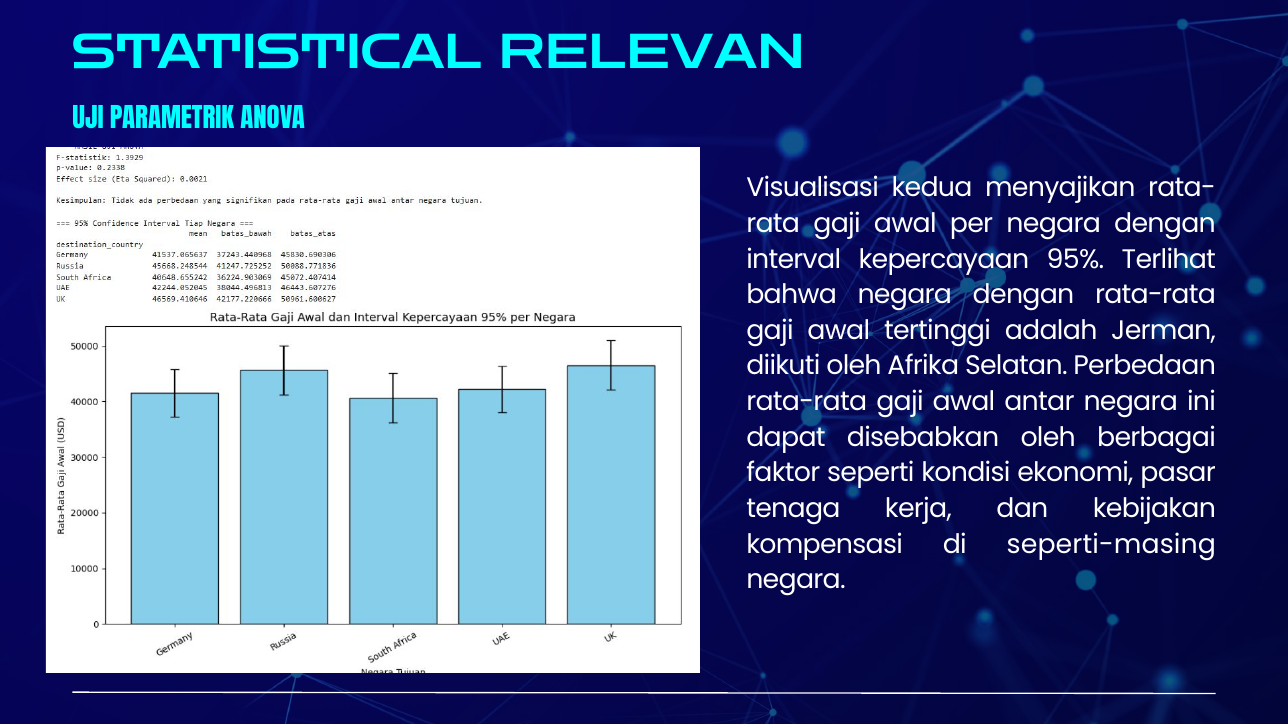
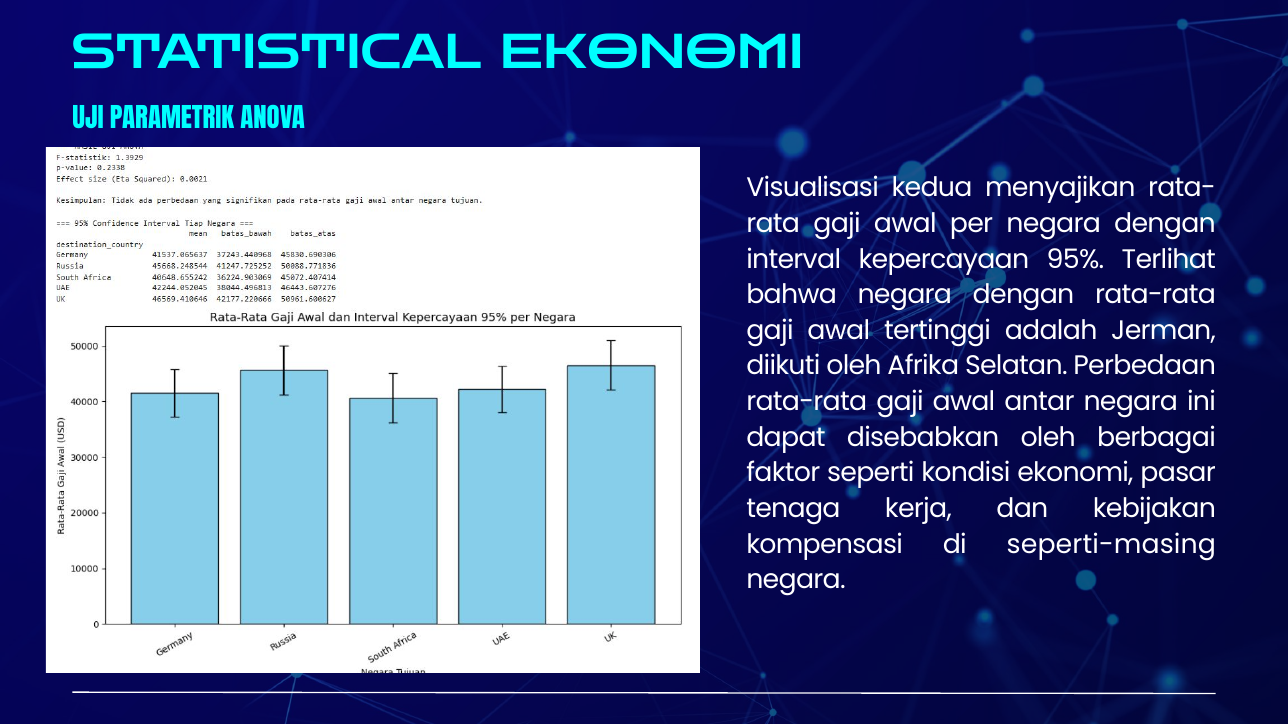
STATISTICAL RELEVAN: RELEVAN -> EKONOMI (652, 53)
